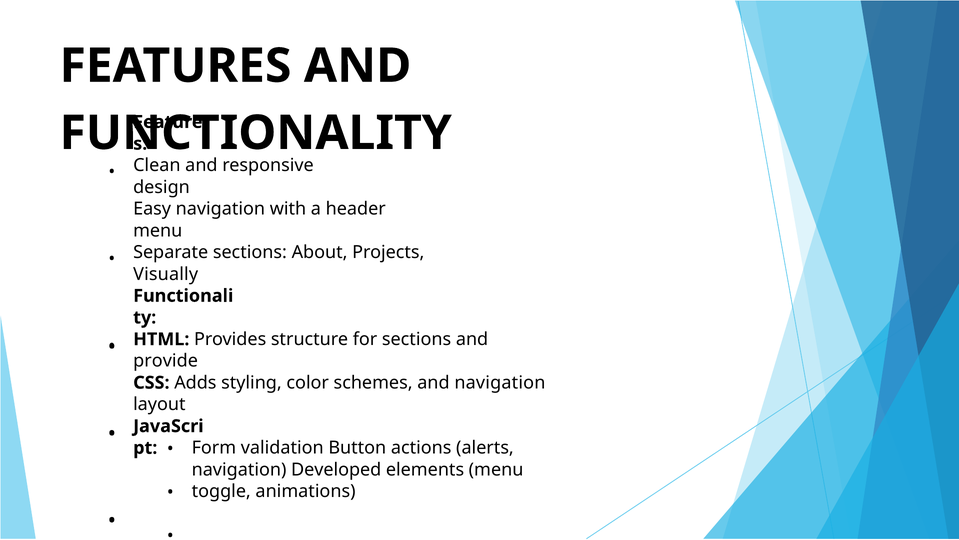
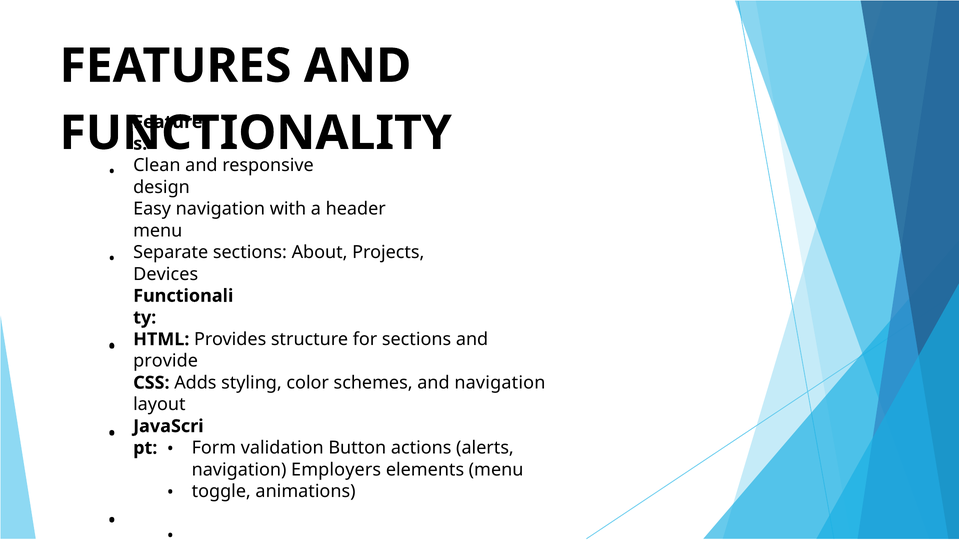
Visually: Visually -> Devices (166, 274)
Developed: Developed -> Employers (336, 470)
